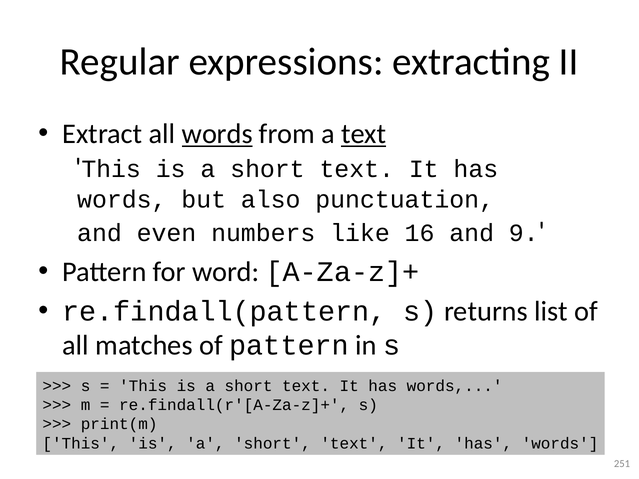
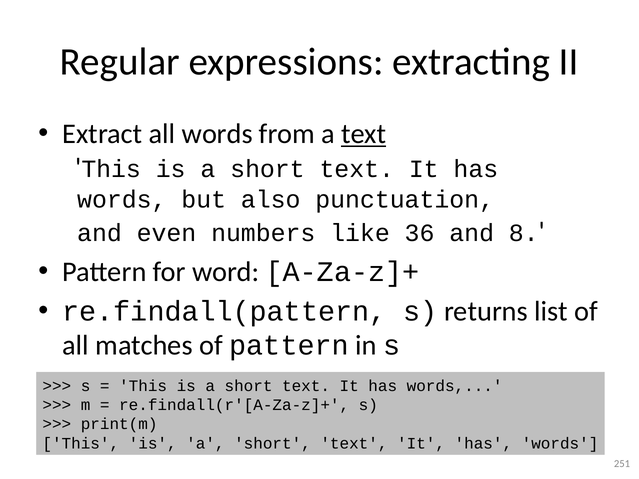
words underline: present -> none (217, 134)
16: 16 -> 36 (420, 233)
9: 9 -> 8 (524, 233)
